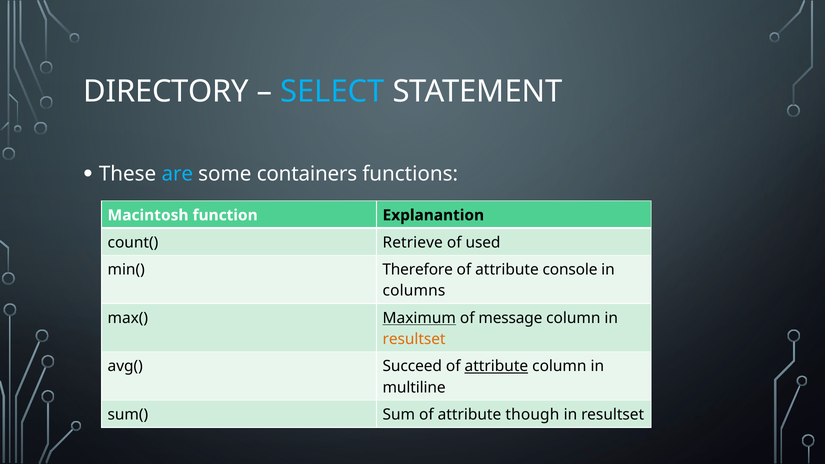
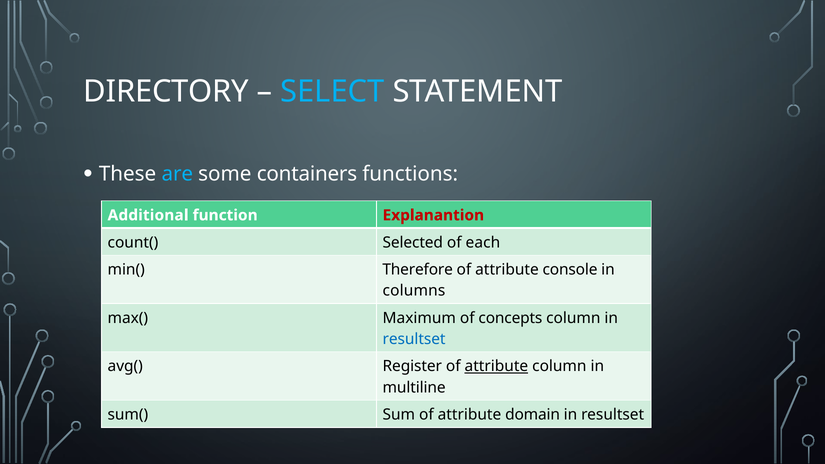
Macintosh: Macintosh -> Additional (148, 215)
Explanantion colour: black -> red (433, 215)
Retrieve: Retrieve -> Selected (413, 243)
used: used -> each (483, 243)
Maximum underline: present -> none (419, 318)
message: message -> concepts (510, 318)
resultset colour: orange -> blue (414, 339)
Succeed: Succeed -> Register (412, 366)
though: though -> domain (533, 415)
